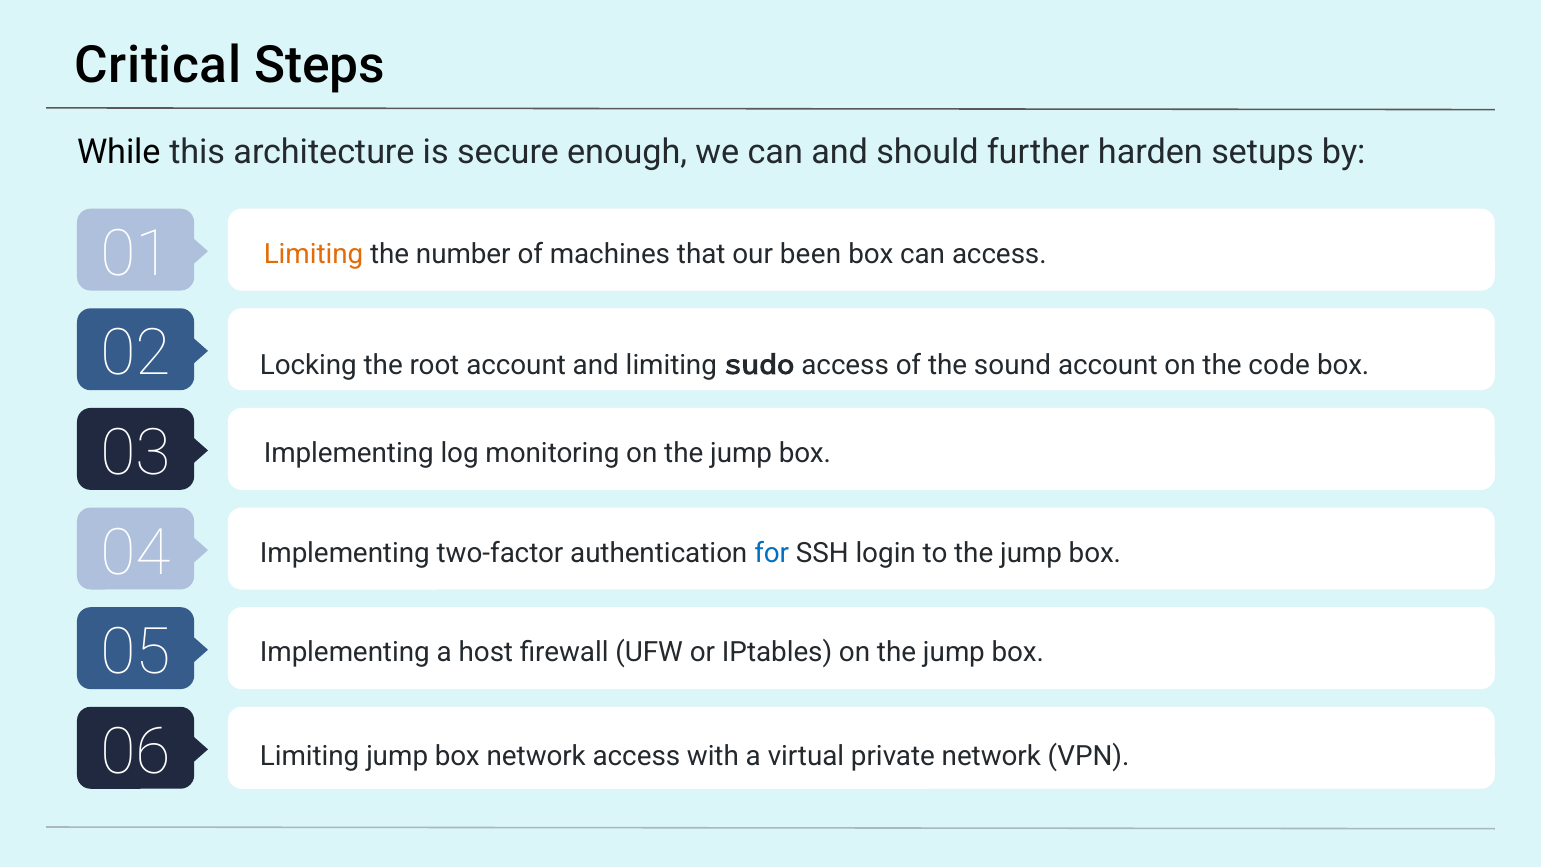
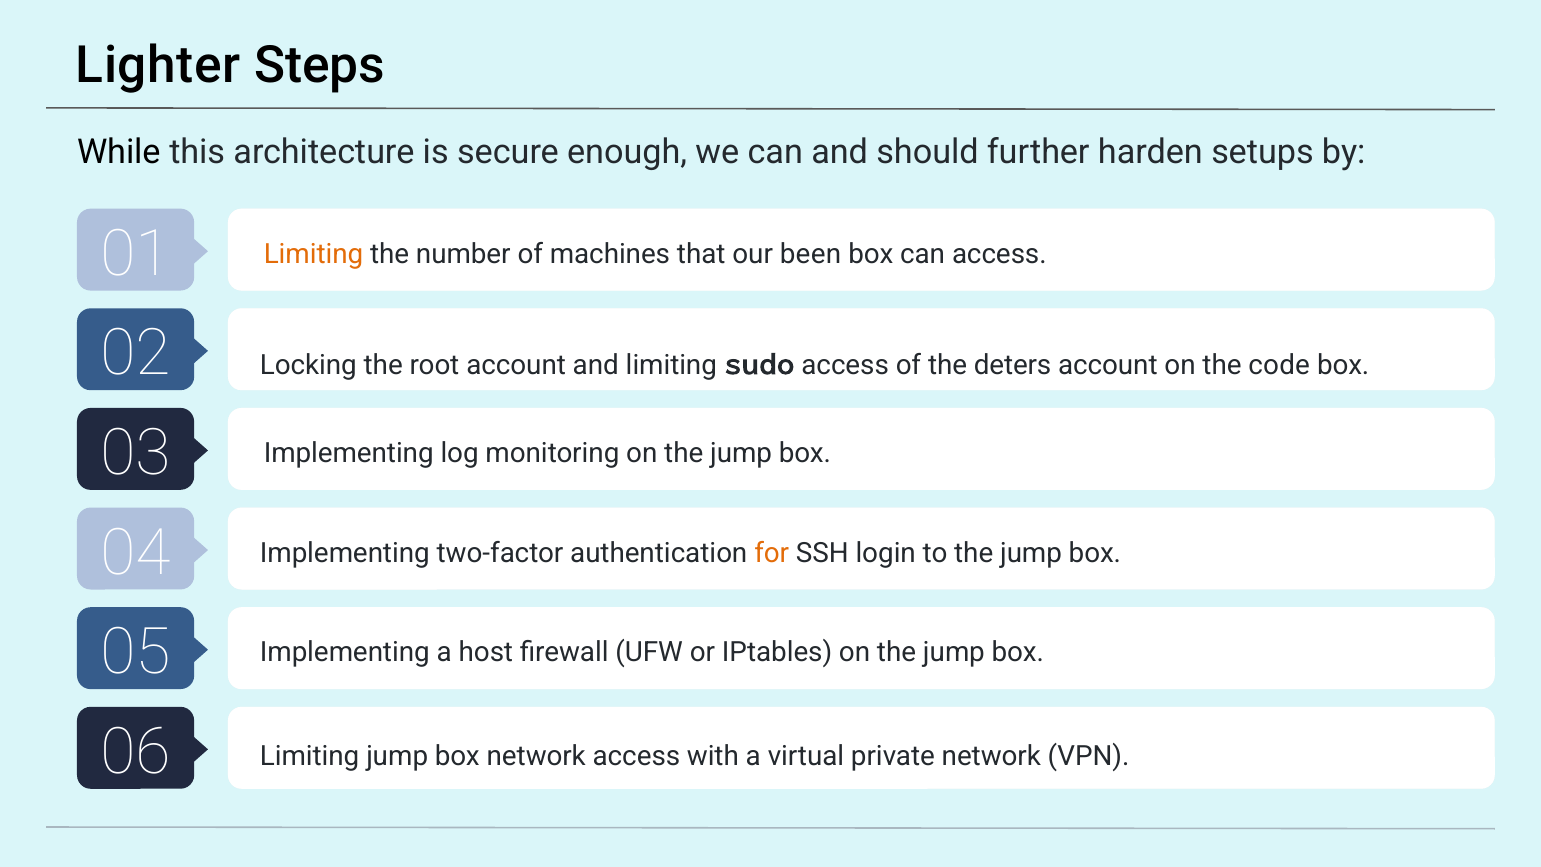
Critical: Critical -> Lighter (158, 65)
sound: sound -> deters (1013, 365)
for colour: blue -> orange (772, 553)
